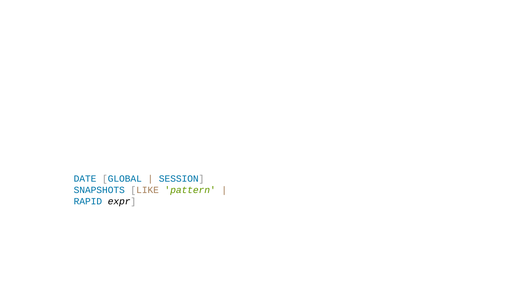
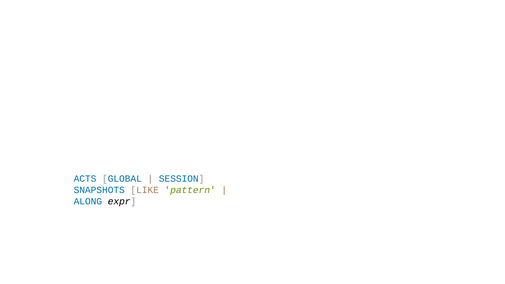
DATE: DATE -> ACTS (85, 179)
RAPID: RAPID -> ALONG (88, 201)
